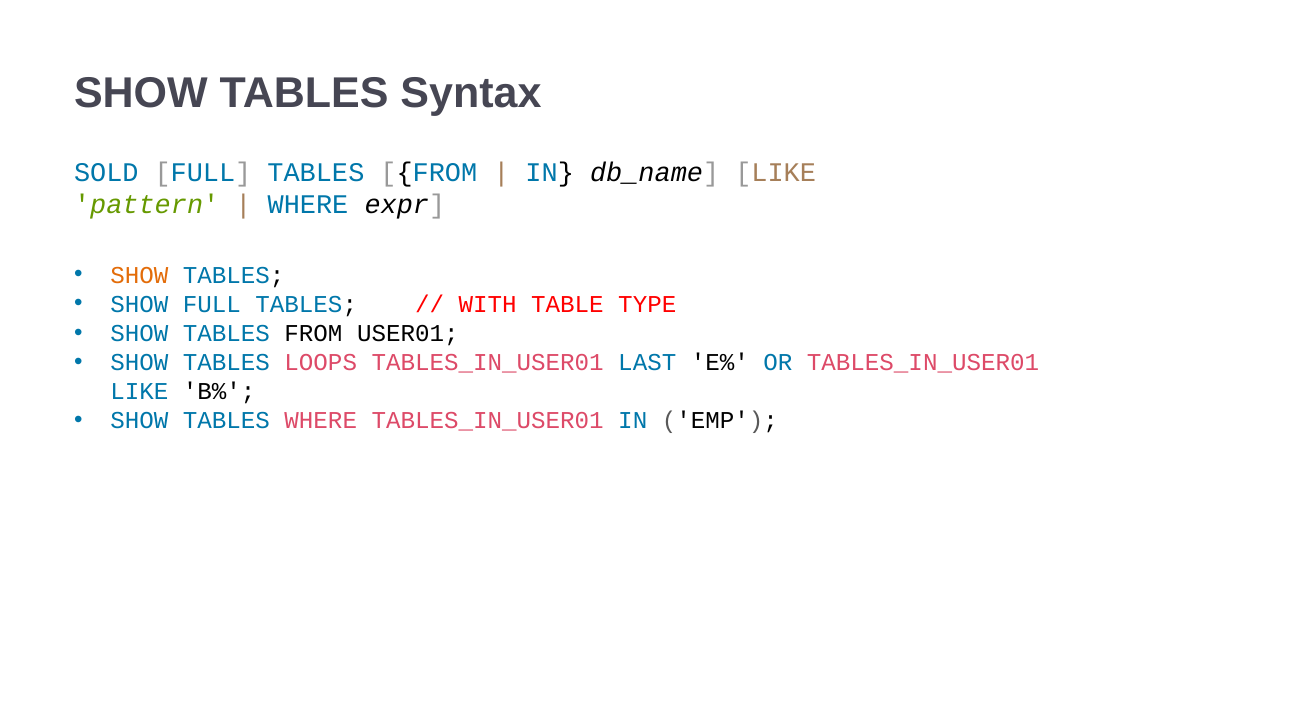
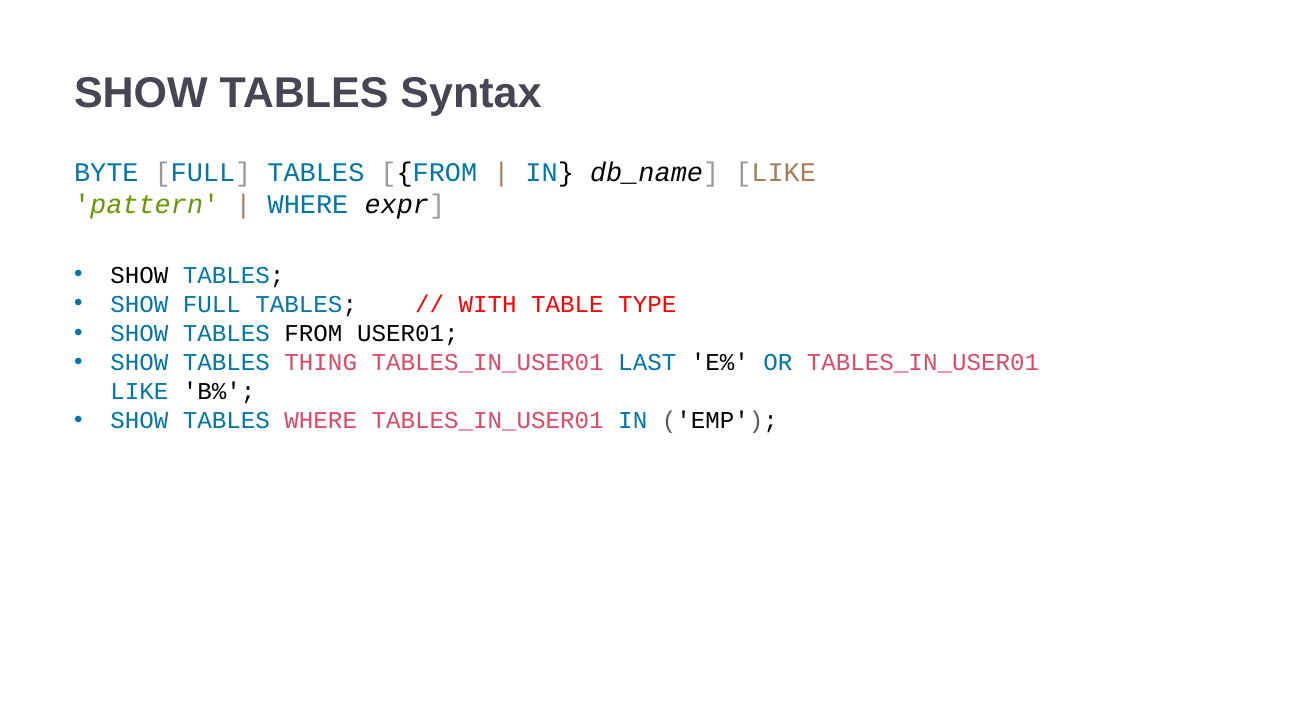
SOLD: SOLD -> BYTE (106, 172)
SHOW colour: orange -> black (139, 275)
LOOPS: LOOPS -> THING (321, 362)
